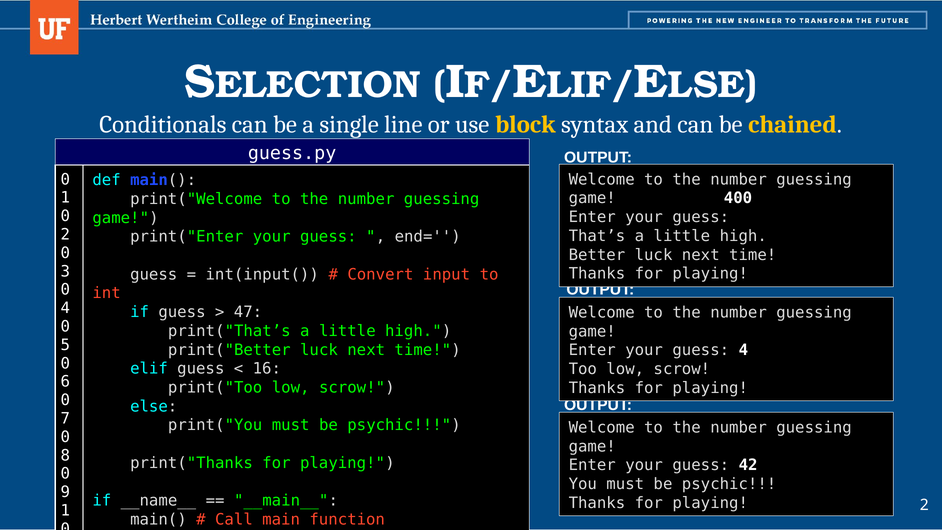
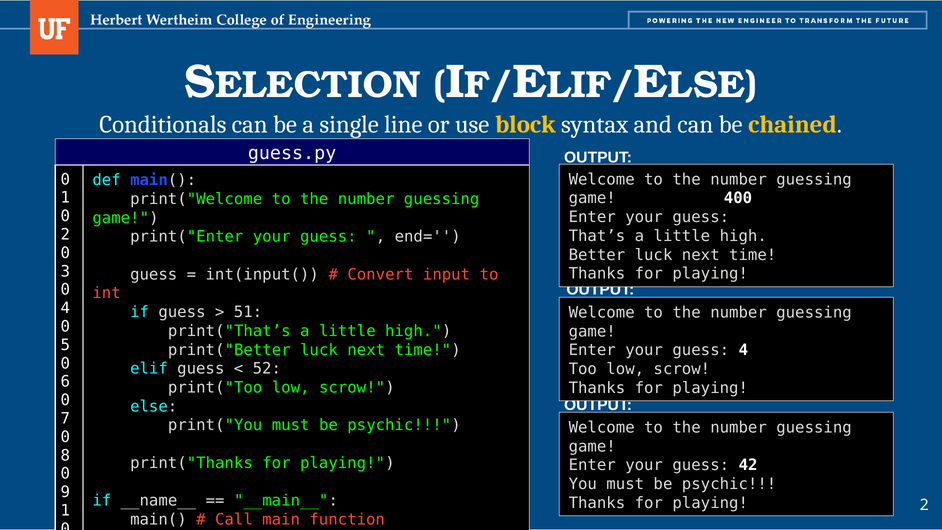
47: 47 -> 51 (248, 312)
16: 16 -> 52 (267, 369)
